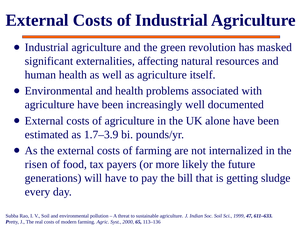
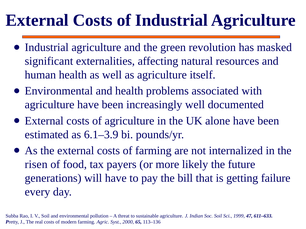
1.7–3.9: 1.7–3.9 -> 6.1–3.9 (101, 135)
sludge: sludge -> failure (276, 178)
